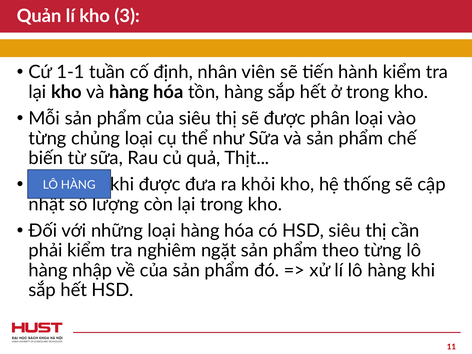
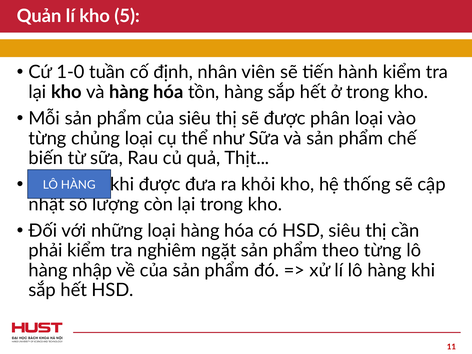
3: 3 -> 5 (127, 16)
1-1: 1-1 -> 1-0 (70, 72)
